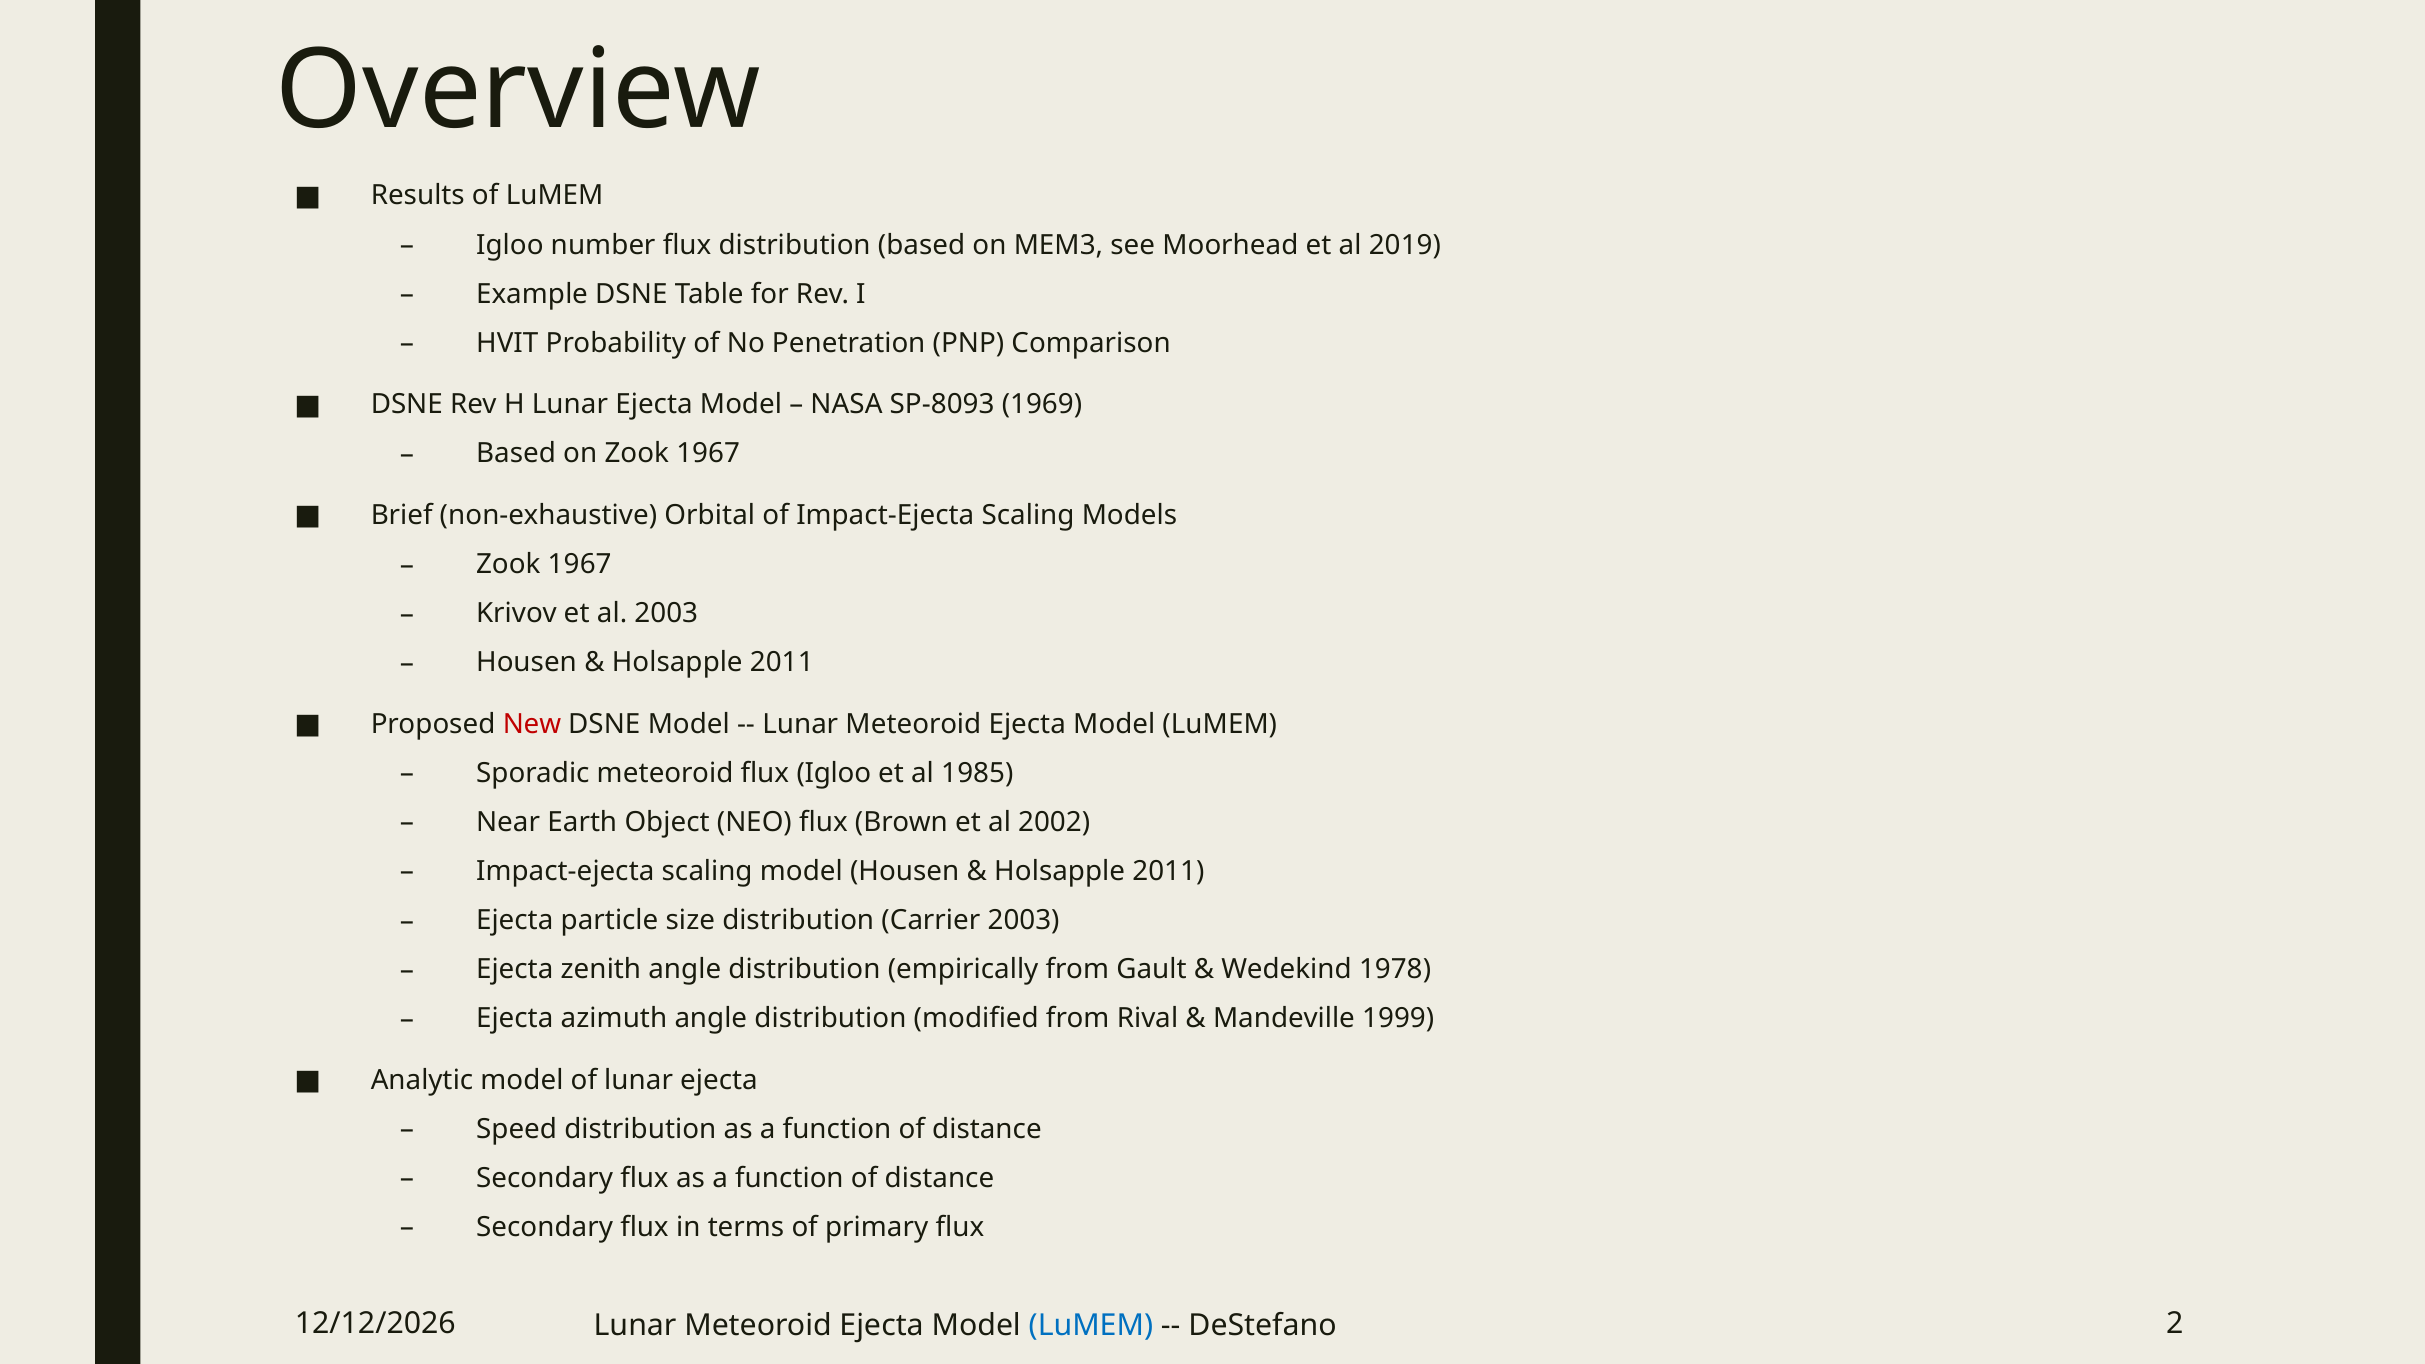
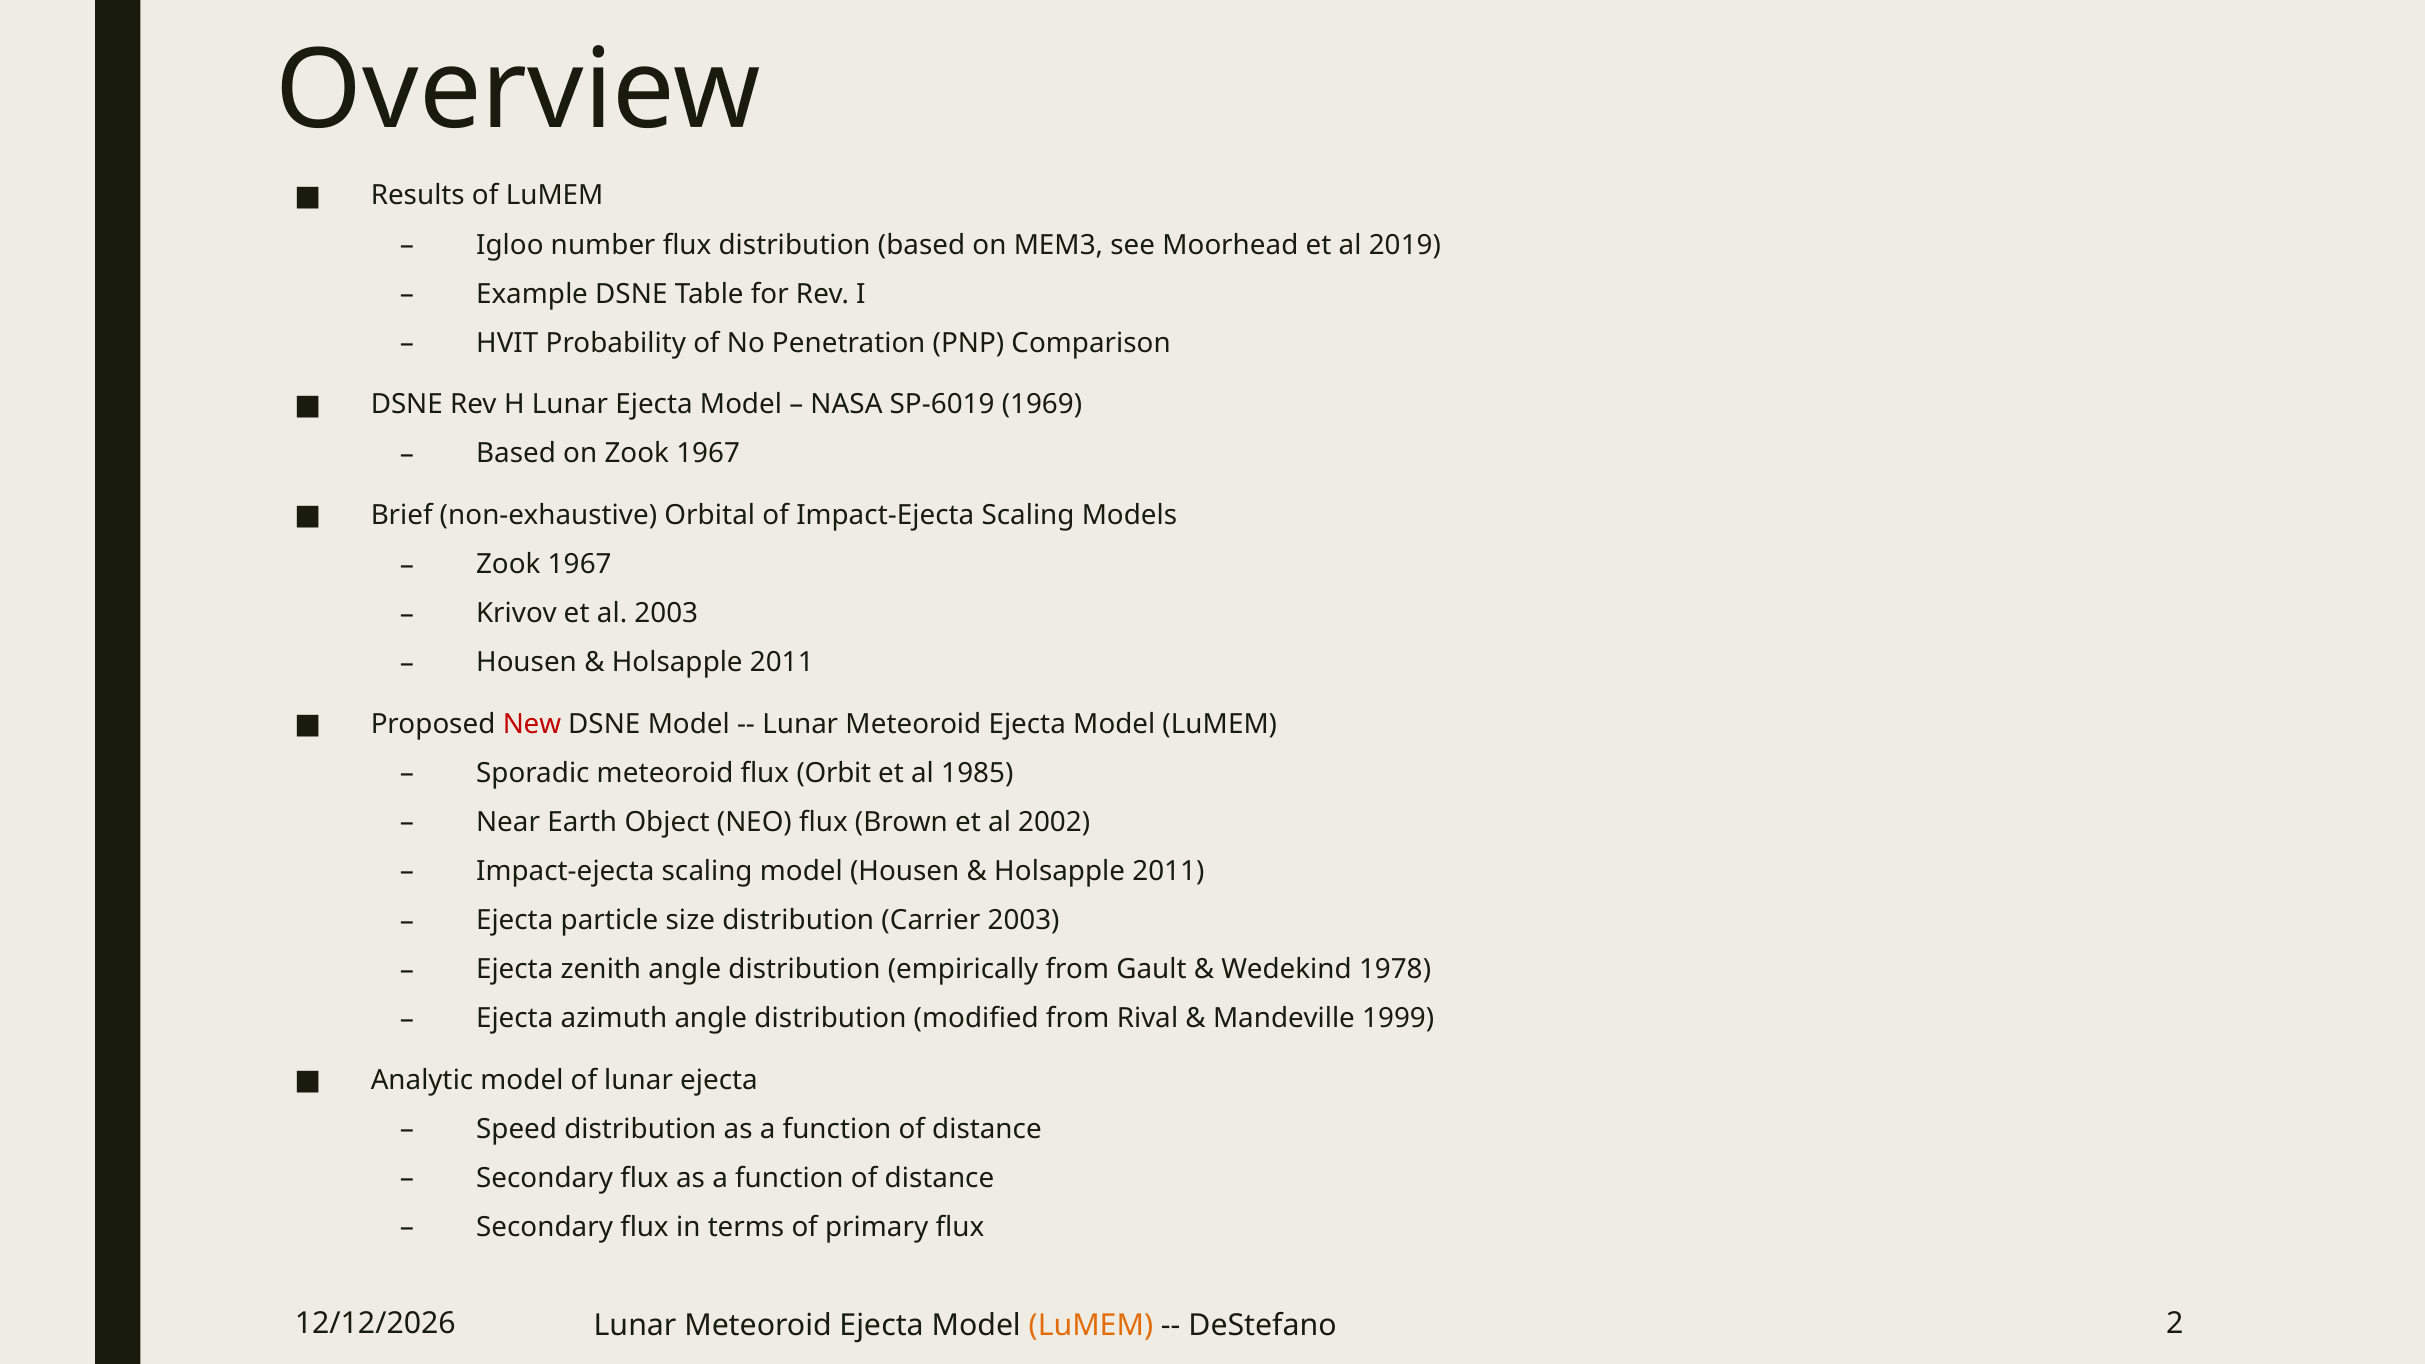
SP-8093: SP-8093 -> SP-6019 (942, 405)
flux Igloo: Igloo -> Orbit (834, 773)
LuMEM colour: blue -> orange (1091, 1326)
